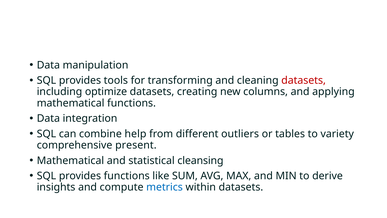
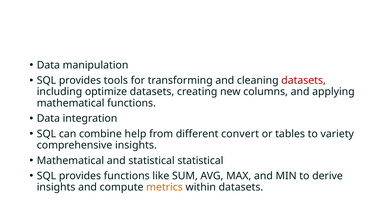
outliers: outliers -> convert (240, 134)
comprehensive present: present -> insights (136, 145)
statistical cleansing: cleansing -> statistical (200, 160)
metrics colour: blue -> orange (165, 187)
